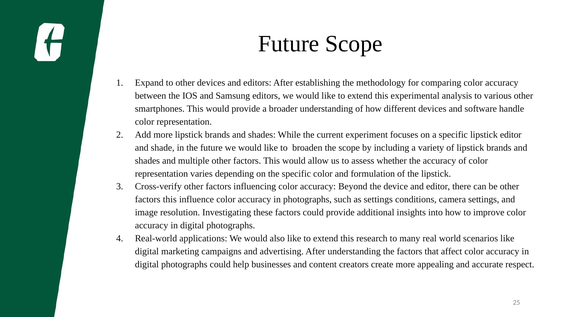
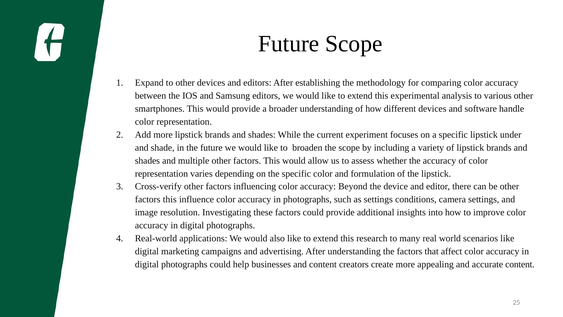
lipstick editor: editor -> under (511, 135)
accurate respect: respect -> content (520, 264)
